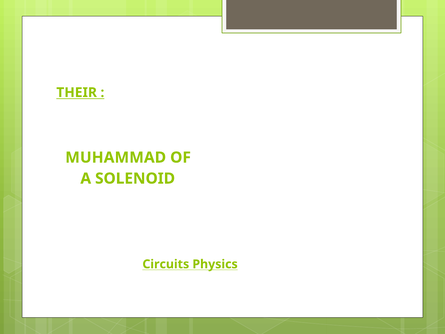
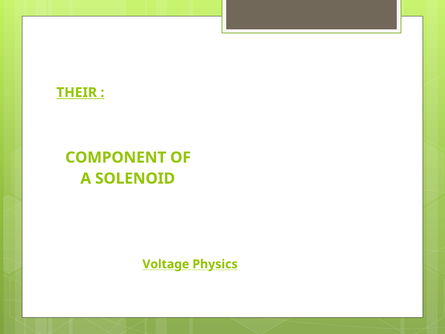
MUHAMMAD: MUHAMMAD -> COMPONENT (116, 157)
Circuits: Circuits -> Voltage (166, 264)
